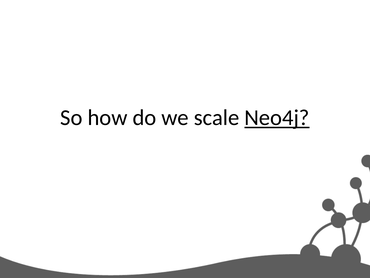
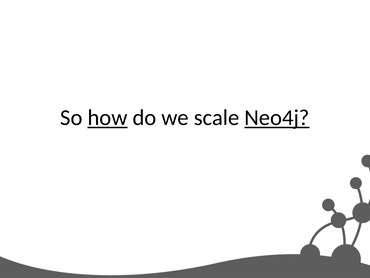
how underline: none -> present (108, 118)
